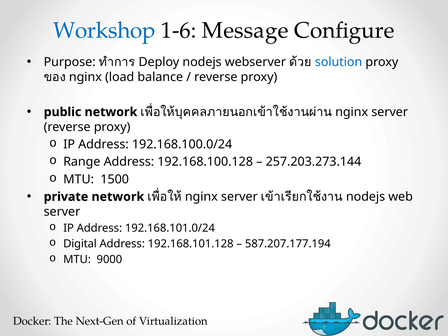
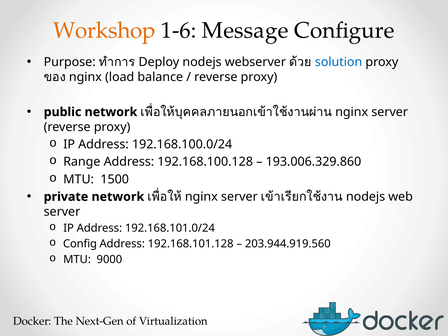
Workshop colour: blue -> orange (104, 30)
257.203.273.144: 257.203.273.144 -> 193.006.329.860 (313, 162)
Digital: Digital -> Config (80, 244)
587.207.177.194: 587.207.177.194 -> 203.944.919.560 (288, 244)
